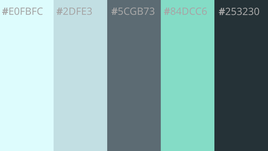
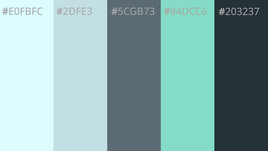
253230: 253230 -> 203237 (242, 12)
